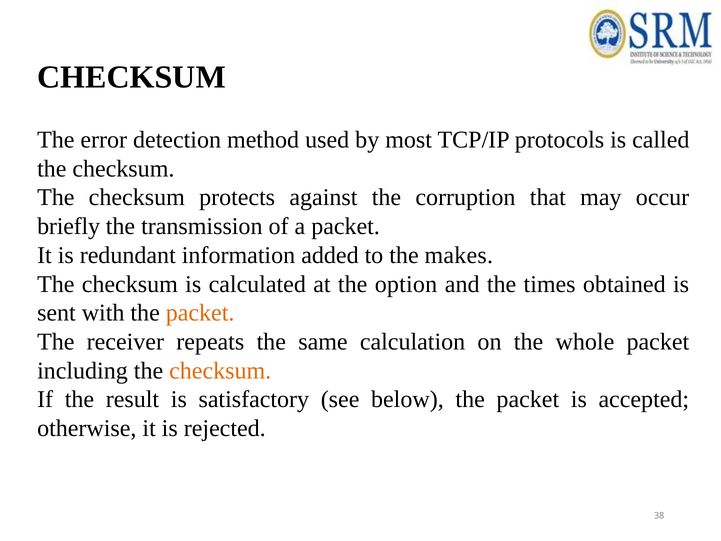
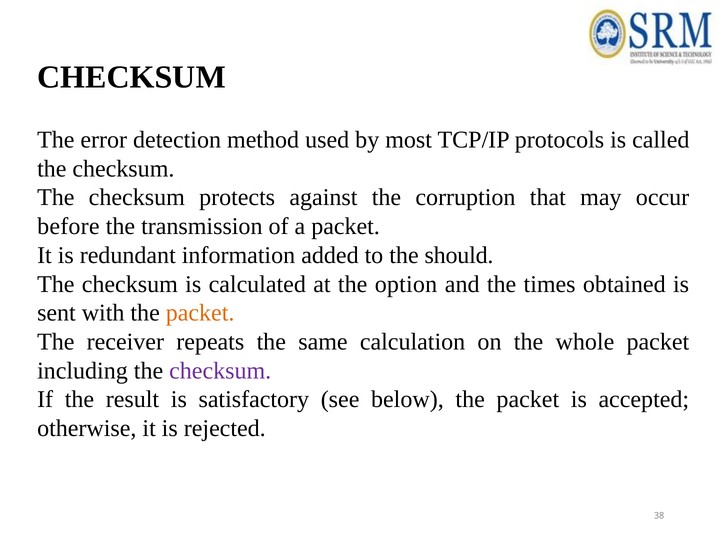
briefly: briefly -> before (68, 226)
makes: makes -> should (459, 255)
checksum colour: orange -> purple (220, 371)
